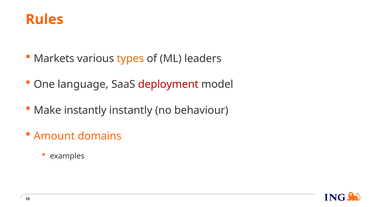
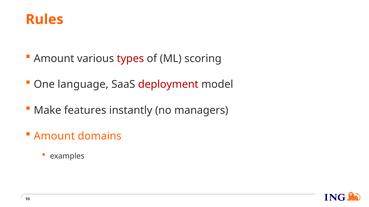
Markets: Markets -> Amount (54, 59)
types colour: orange -> red (130, 59)
leaders: leaders -> scoring (203, 59)
Make instantly: instantly -> features (85, 111)
behaviour: behaviour -> managers (201, 111)
